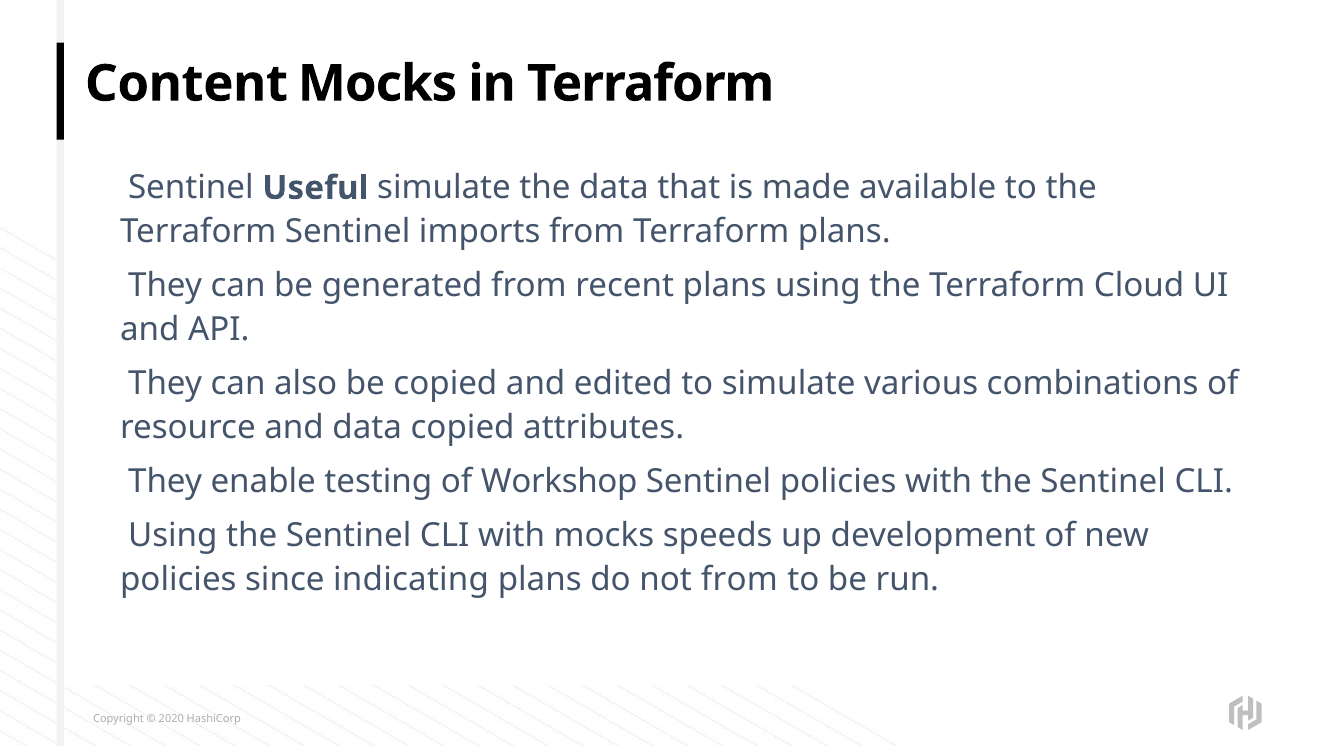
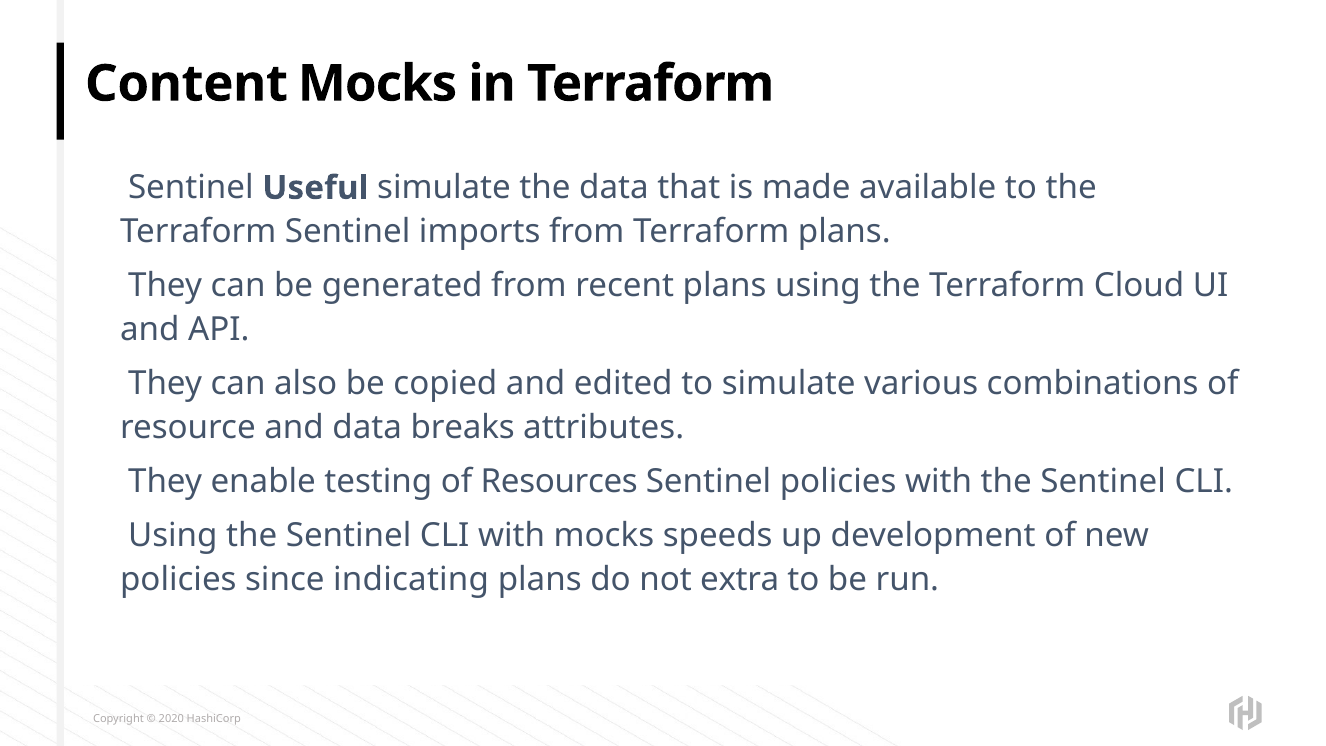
data copied: copied -> breaks (463, 427)
Workshop: Workshop -> Resources (559, 481)
not from: from -> extra (740, 579)
